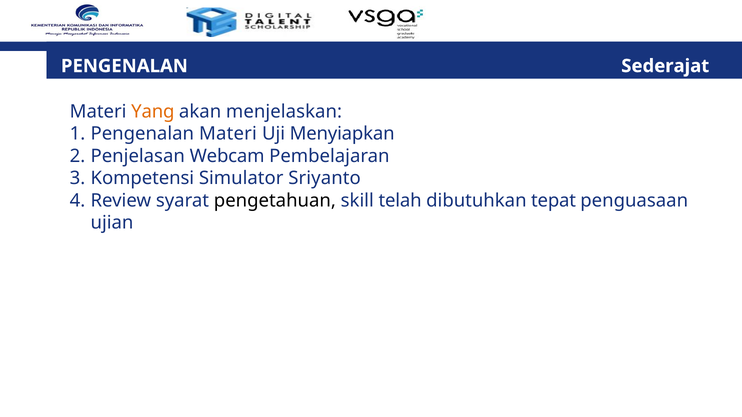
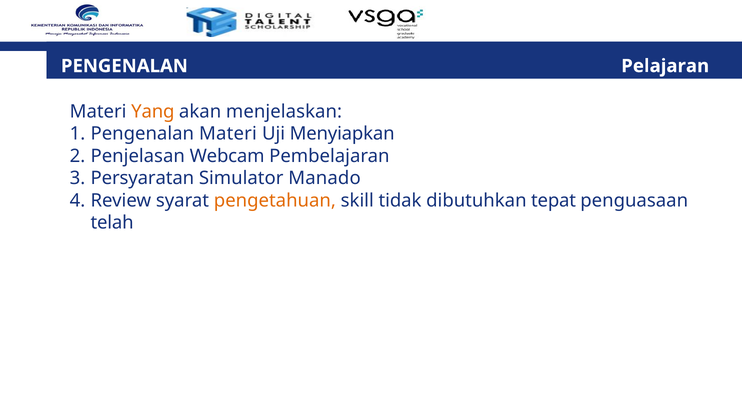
Sederajat: Sederajat -> Pelajaran (665, 66)
Kompetensi: Kompetensi -> Persyaratan (142, 178)
Sriyanto: Sriyanto -> Manado (325, 178)
pengetahuan colour: black -> orange (275, 201)
telah: telah -> tidak (400, 201)
ujian: ujian -> telah (112, 223)
